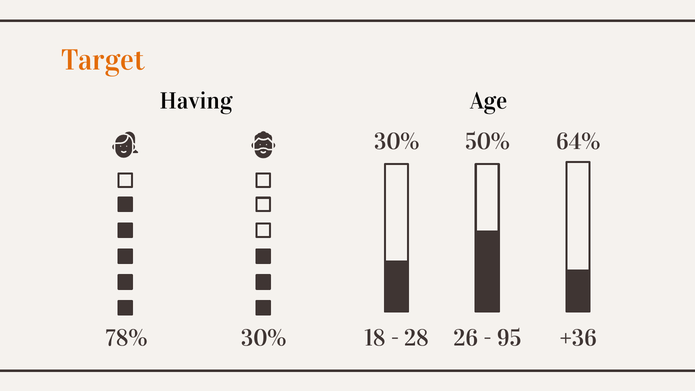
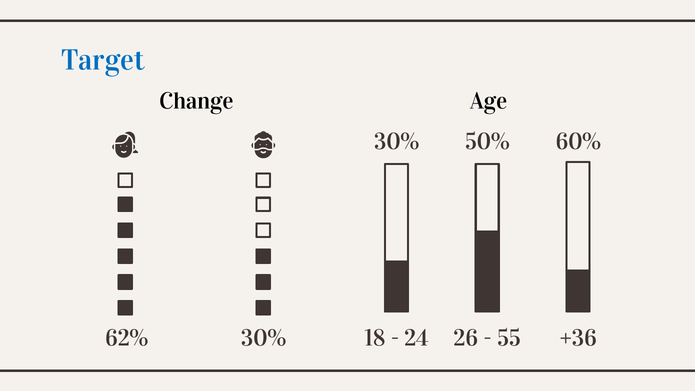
Target colour: orange -> blue (103, 60)
Having: Having -> Change (196, 101)
64%: 64% -> 60% (578, 142)
78%: 78% -> 62% (127, 338)
28: 28 -> 24 (416, 338)
95: 95 -> 55 (509, 338)
